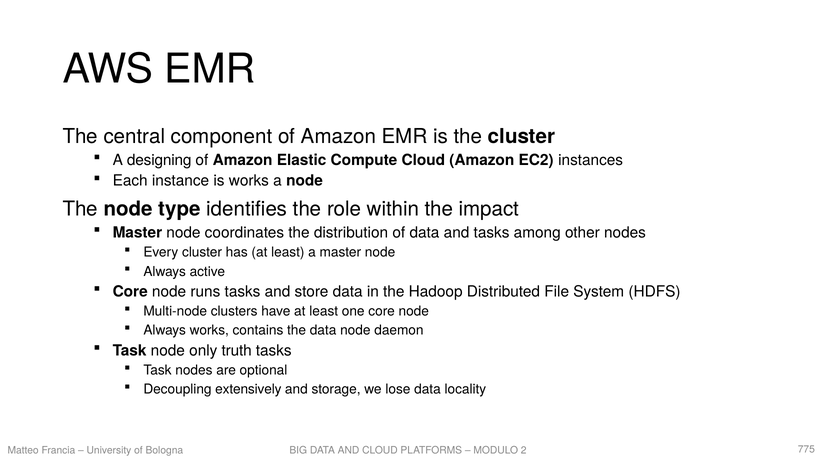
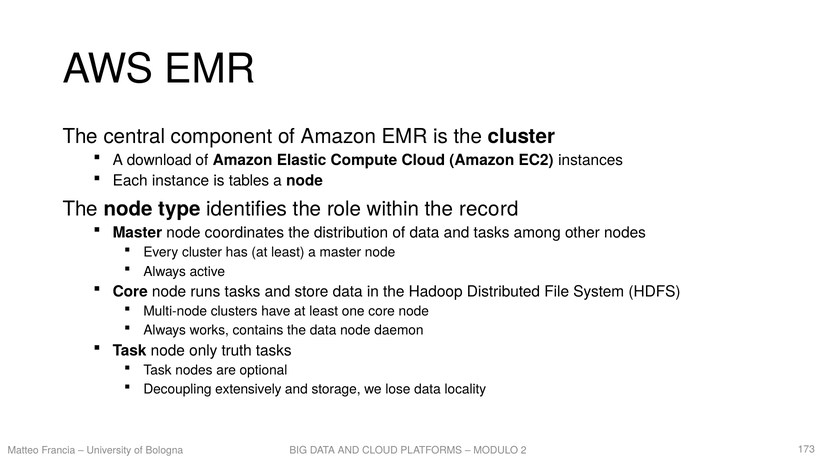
designing: designing -> download (159, 160)
is works: works -> tables (249, 181)
impact: impact -> record (489, 209)
775: 775 -> 173 (806, 449)
